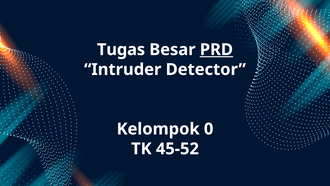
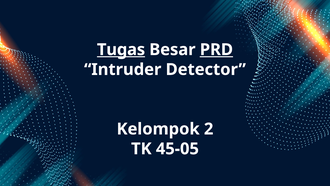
Tugas underline: none -> present (121, 50)
0: 0 -> 2 (209, 129)
45-52: 45-52 -> 45-05 (177, 149)
